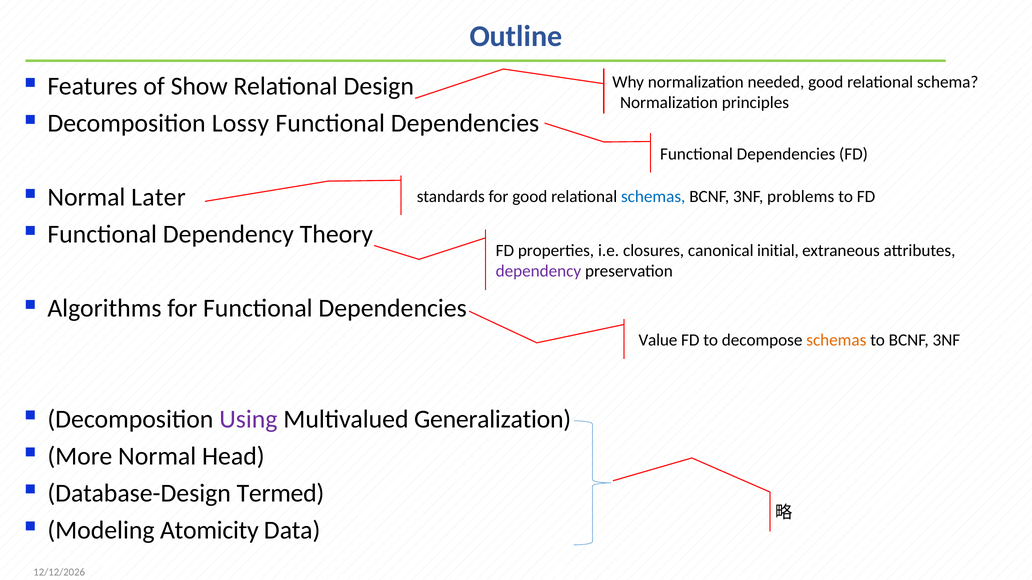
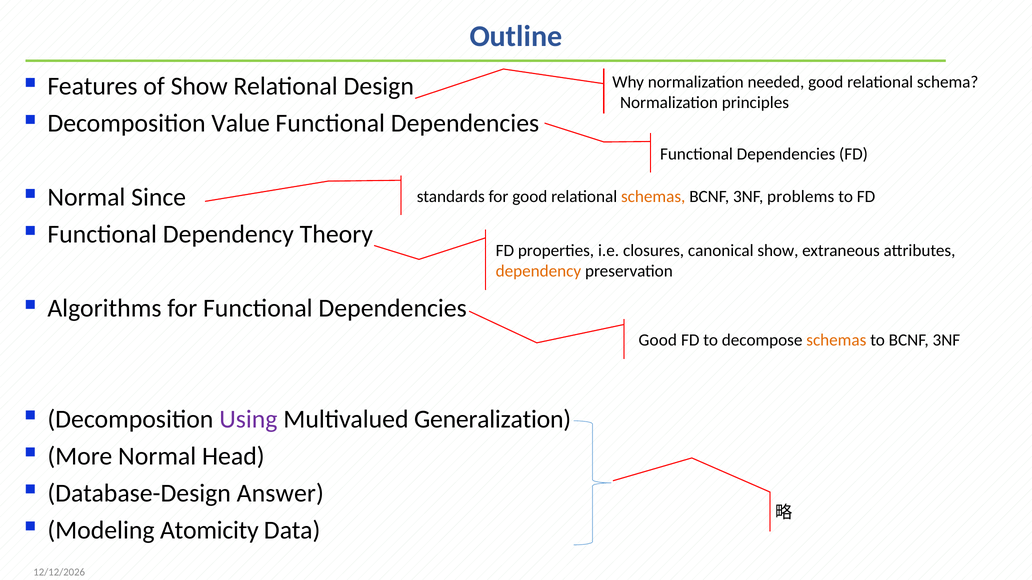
Lossy: Lossy -> Value (241, 124)
Later: Later -> Since (159, 198)
schemas colour: blue -> orange (653, 197)
canonical initial: initial -> show (778, 251)
dependency colour: purple -> orange (538, 272)
Value: Value -> Good (658, 341)
Termed: Termed -> Answer (280, 493)
